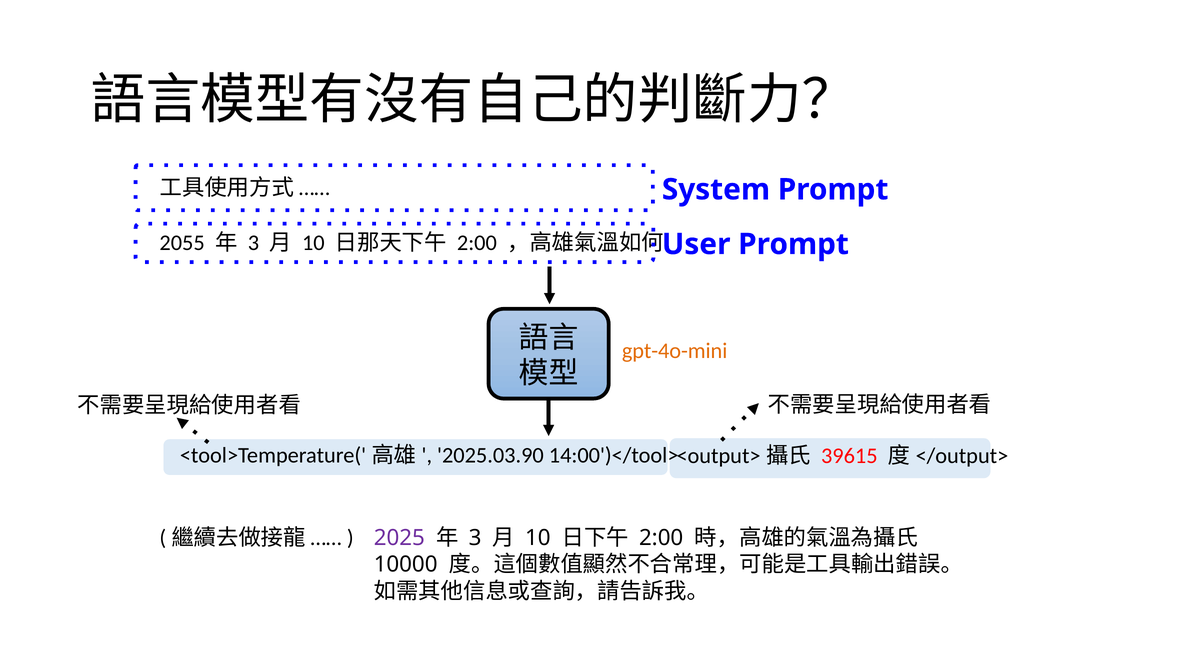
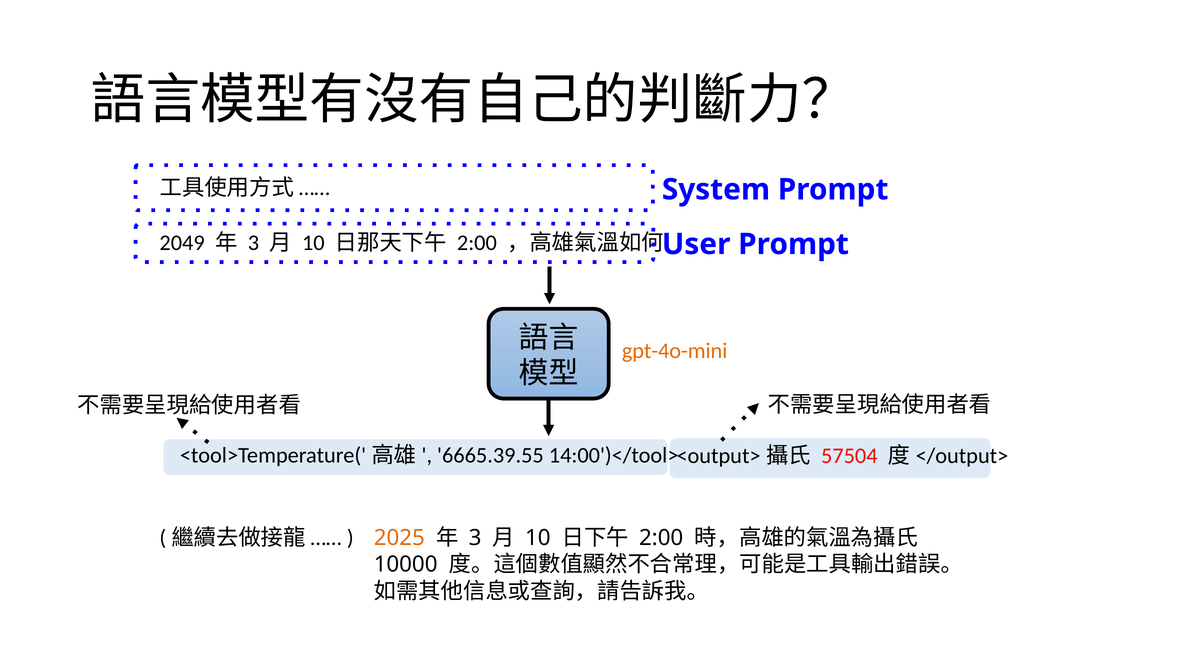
2055: 2055 -> 2049 (182, 243)
2025.03.90: 2025.03.90 -> 6665.39.55 (490, 456)
39615: 39615 -> 57504 (849, 456)
2025 colour: purple -> orange (399, 538)
